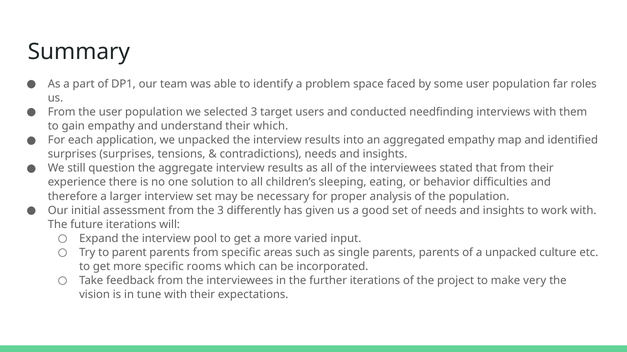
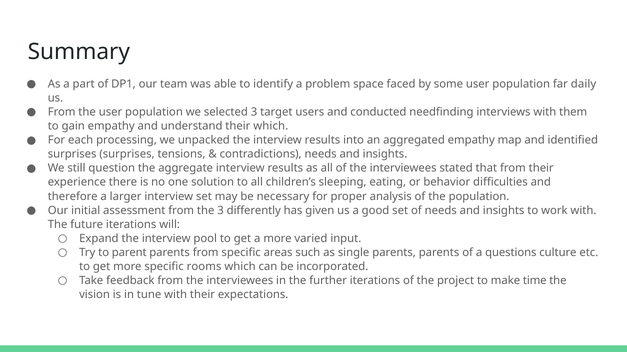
roles: roles -> daily (584, 84)
application: application -> processing (126, 140)
a unpacked: unpacked -> questions (511, 253)
very: very -> time (535, 281)
